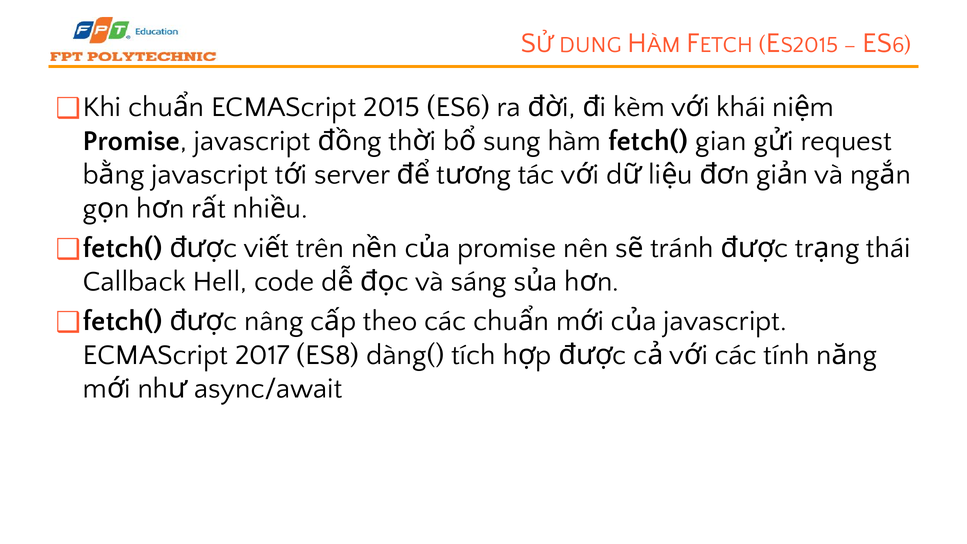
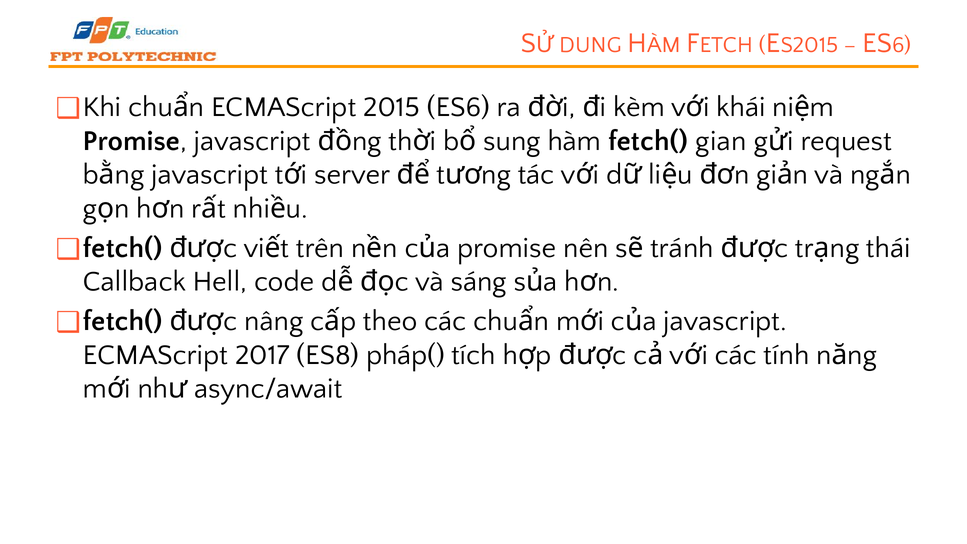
dàng(: dàng( -> pháp( (405, 355)
